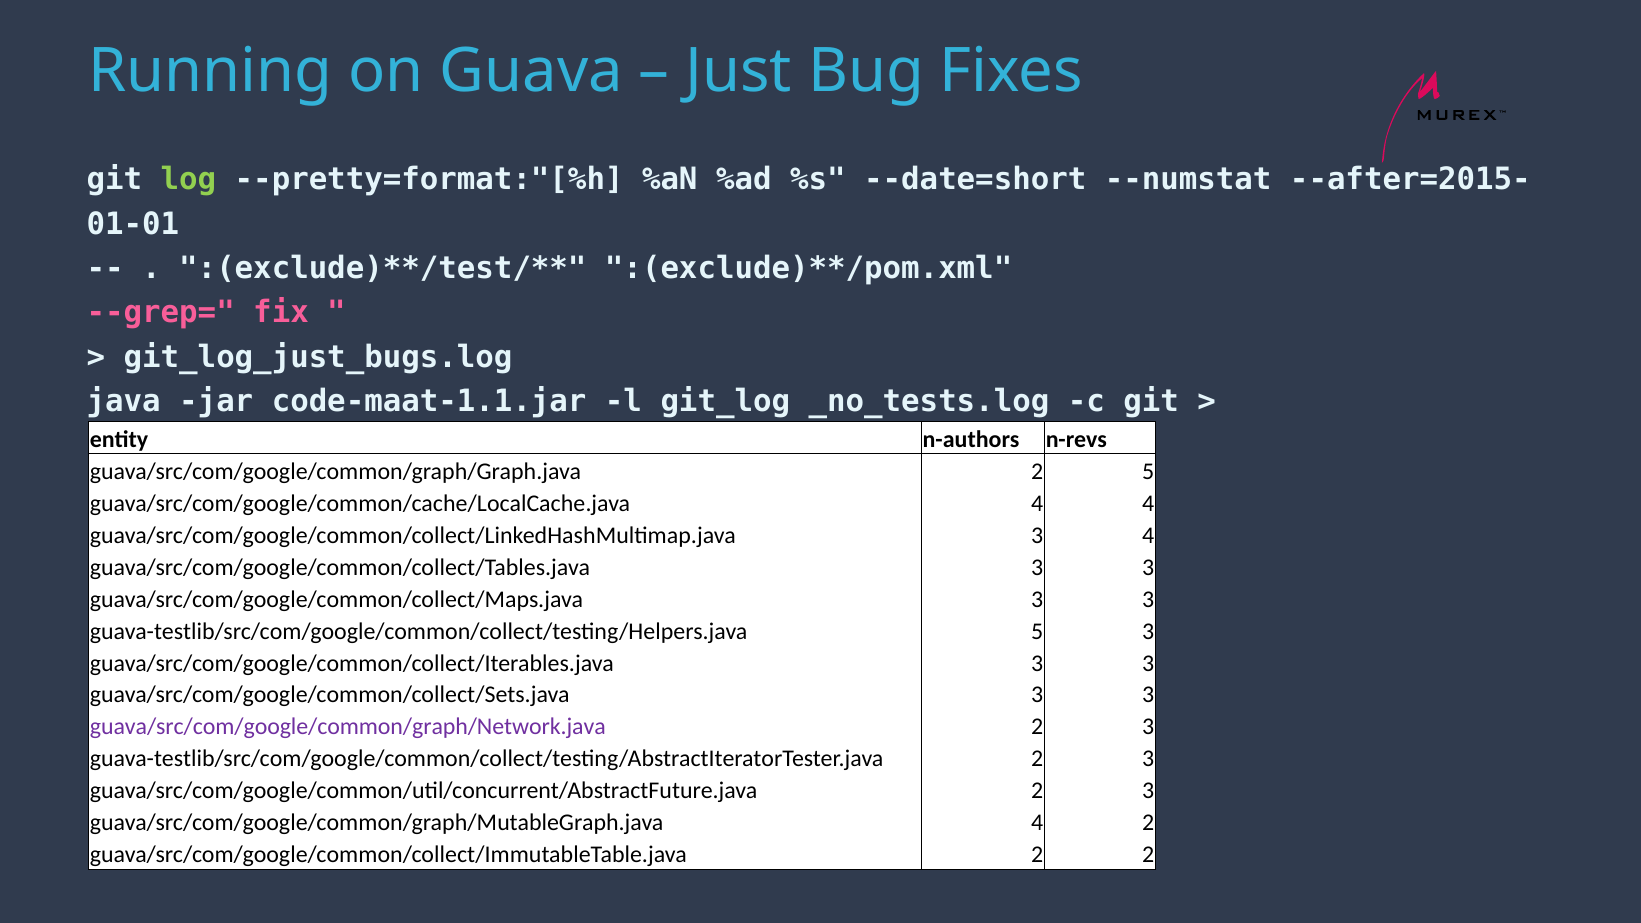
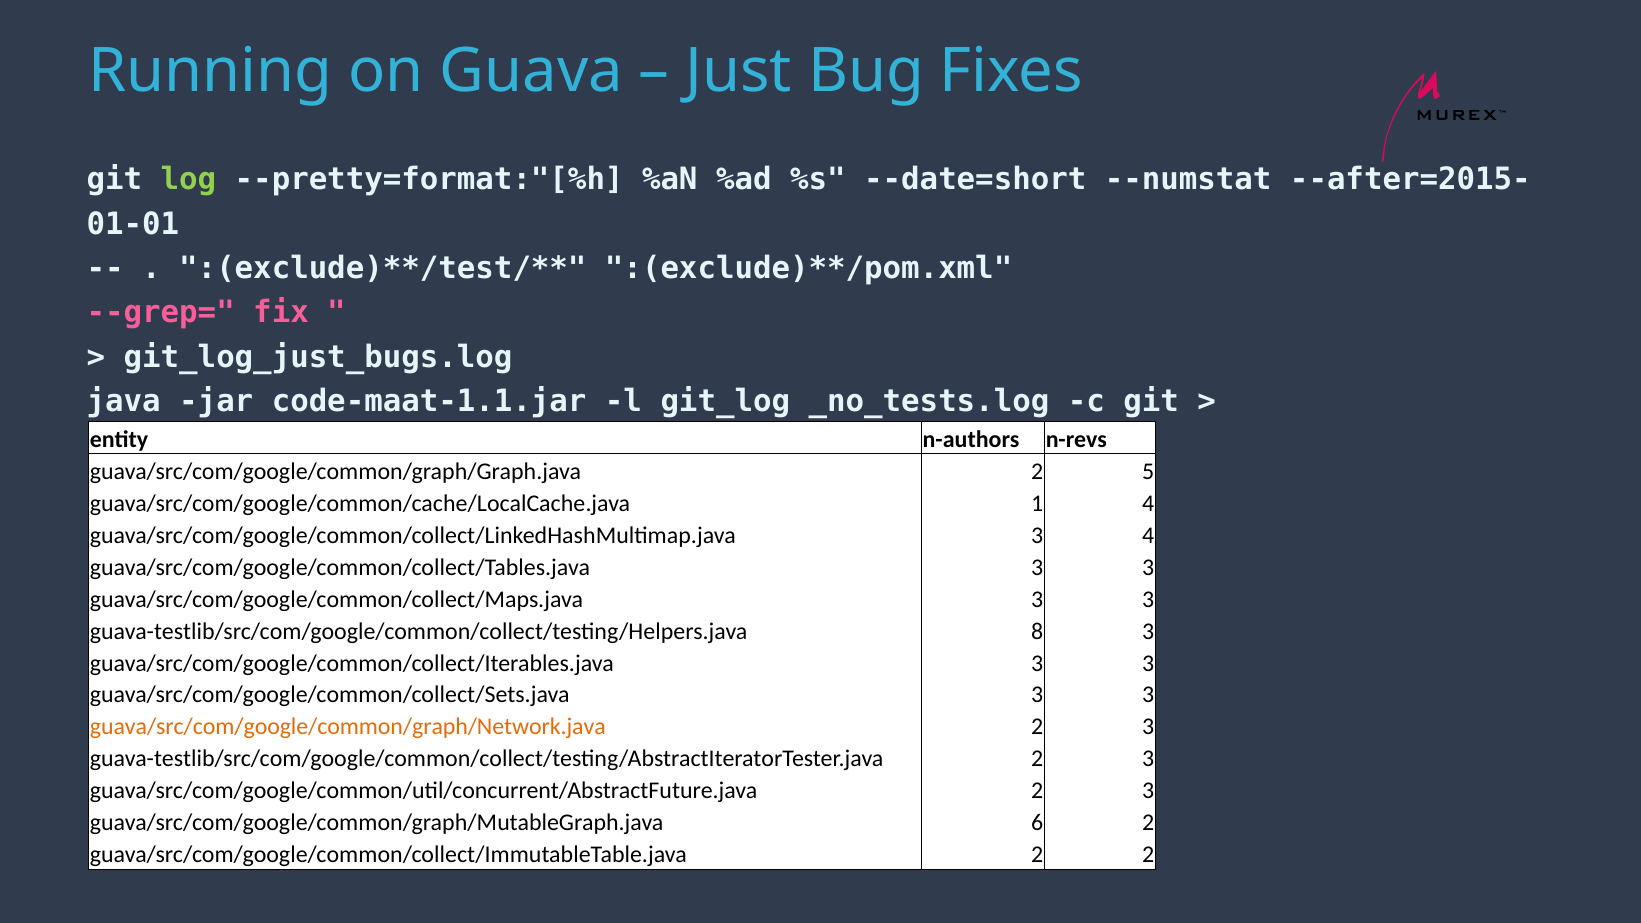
guava/src/com/google/common/cache/LocalCache.java 4: 4 -> 1 (1037, 503)
guava-testlib/src/com/google/common/collect/testing/Helpers.java 5: 5 -> 8 (1037, 631)
guava/src/com/google/common/graph/Network.java colour: purple -> orange (348, 727)
guava/src/com/google/common/graph/MutableGraph.java 4: 4 -> 6 (1037, 823)
